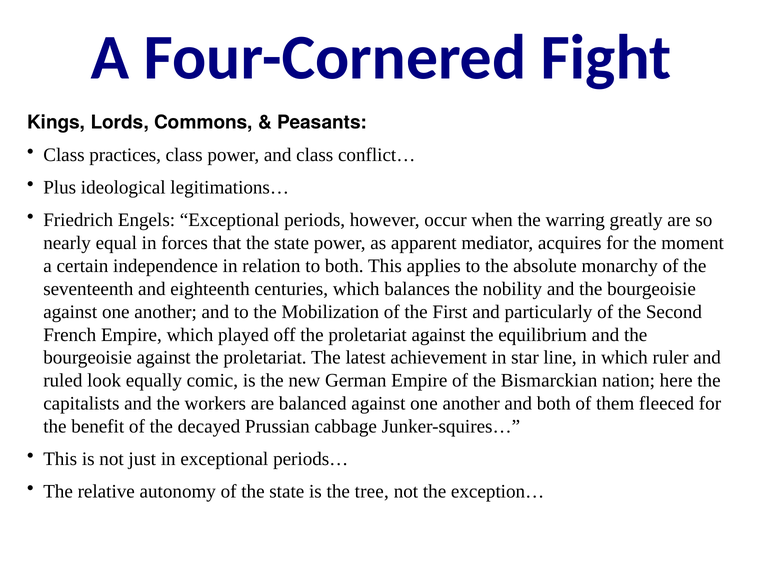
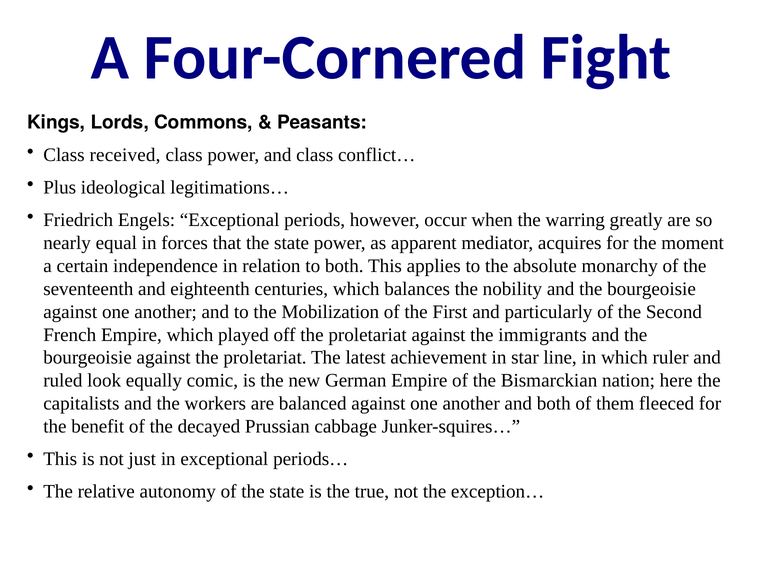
practices: practices -> received (125, 155)
equilibrium: equilibrium -> immigrants (543, 335)
tree: tree -> true (372, 491)
